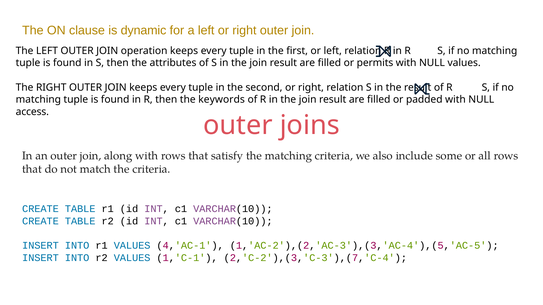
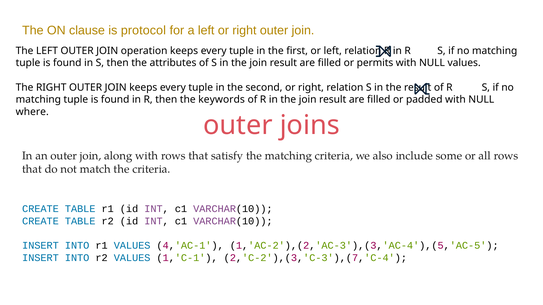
dynamic: dynamic -> protocol (143, 30)
access: access -> where (32, 112)
